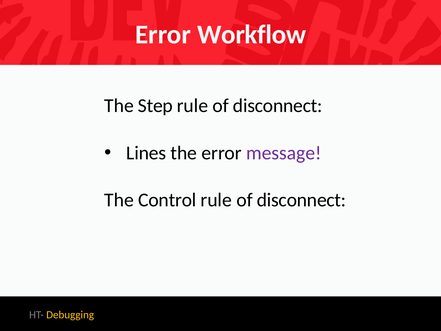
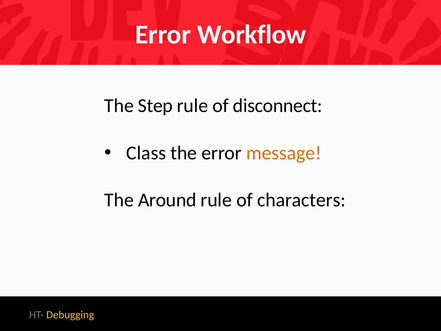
Lines: Lines -> Class (146, 153)
message colour: purple -> orange (284, 153)
Control: Control -> Around (167, 200)
disconnect: disconnect -> characters (301, 200)
